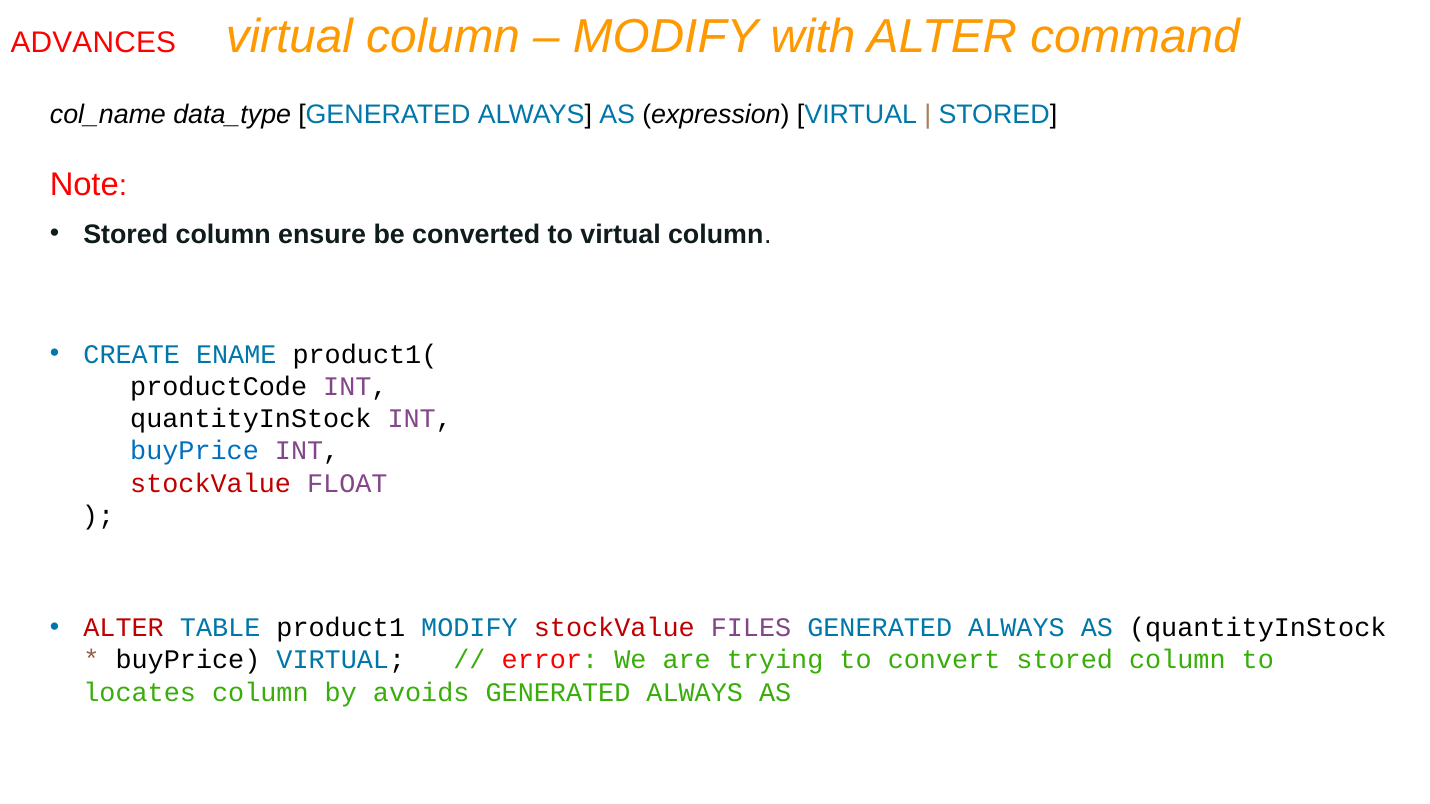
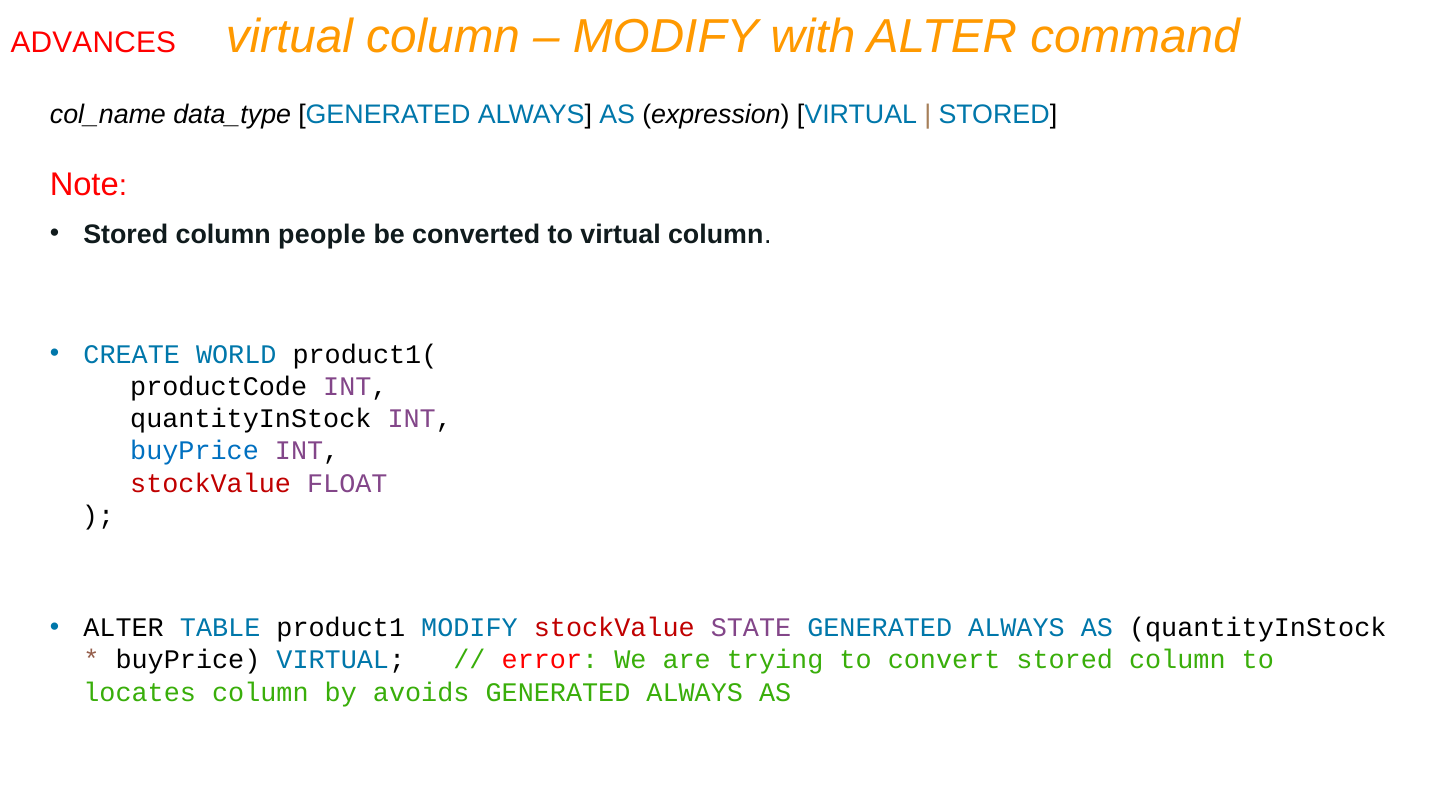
ensure: ensure -> people (322, 234)
ENAME: ENAME -> WORLD (236, 355)
ALTER colour: red -> black (124, 628)
FILES: FILES -> STATE (751, 628)
